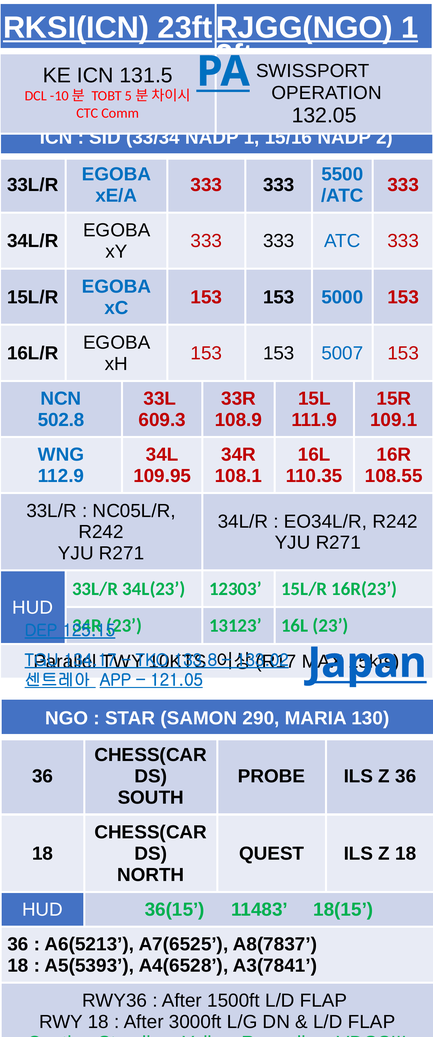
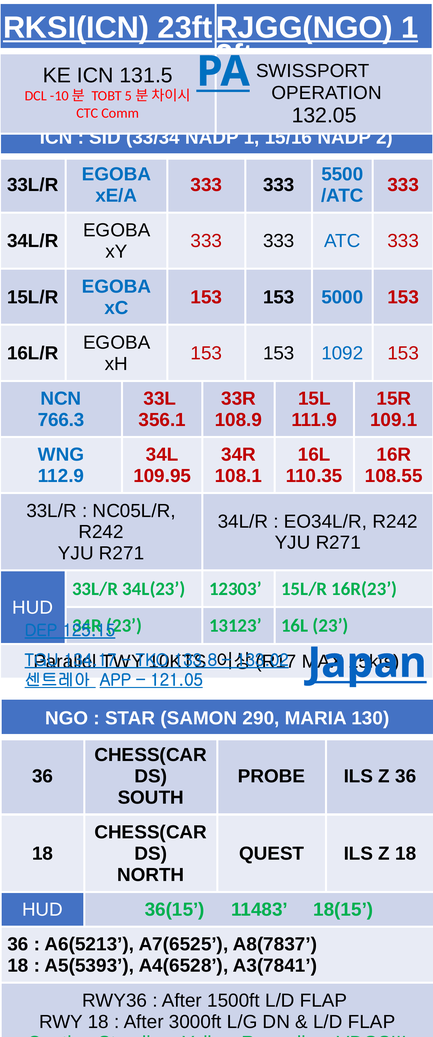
5007: 5007 -> 1092 (342, 353)
502.8: 502.8 -> 766.3 (61, 420)
609.3: 609.3 -> 356.1 (162, 420)
